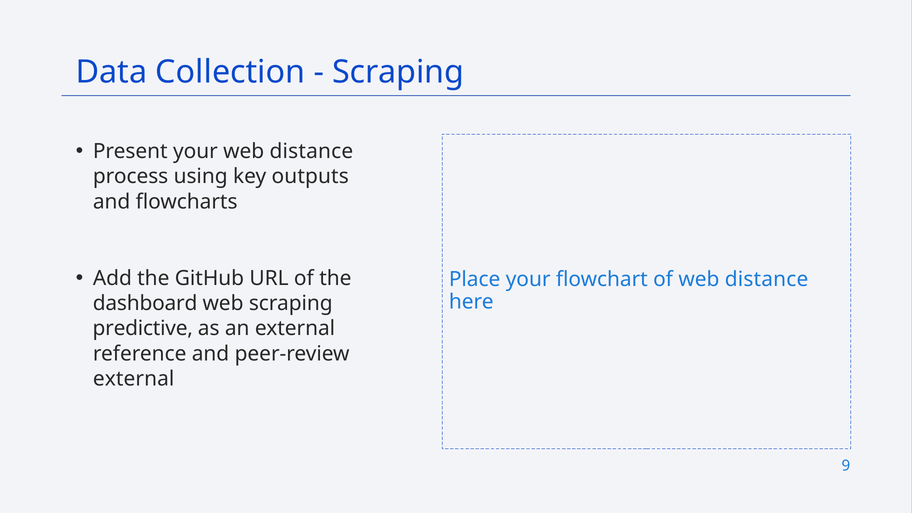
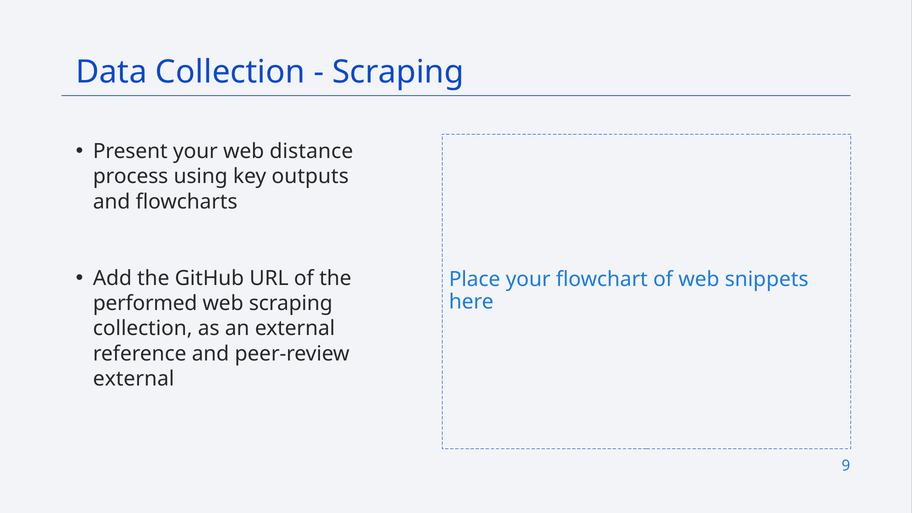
of web distance: distance -> snippets (767, 279)
dashboard: dashboard -> performed (145, 303)
predictive: predictive -> collection (143, 329)
